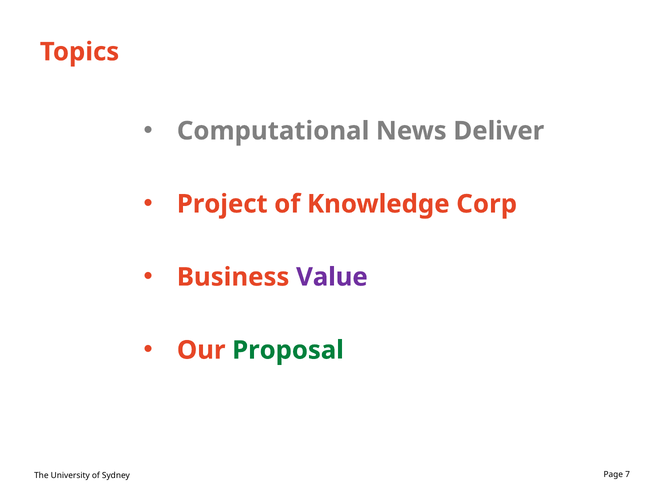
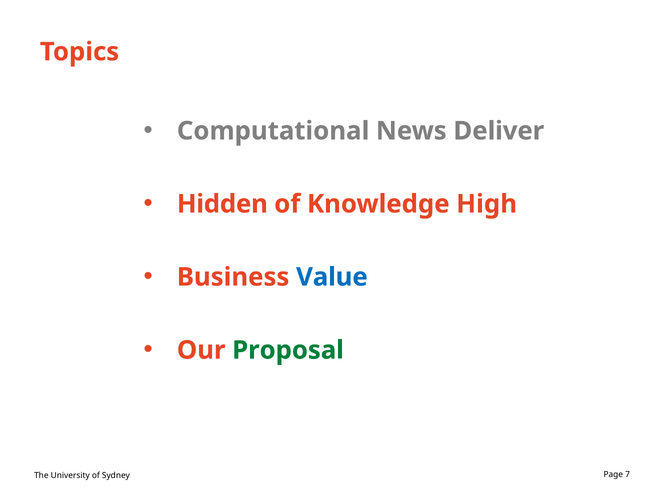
Project: Project -> Hidden (222, 204)
Corp: Corp -> High (487, 204)
Value colour: purple -> blue (332, 277)
